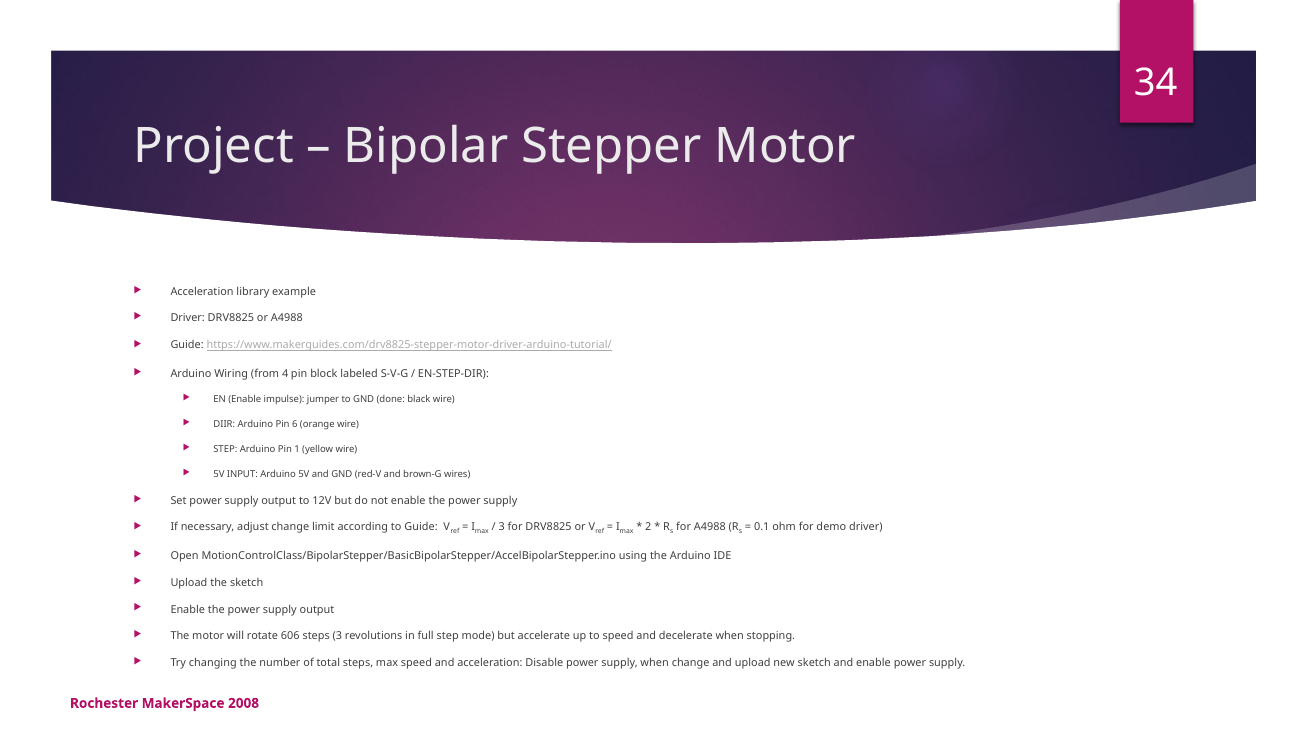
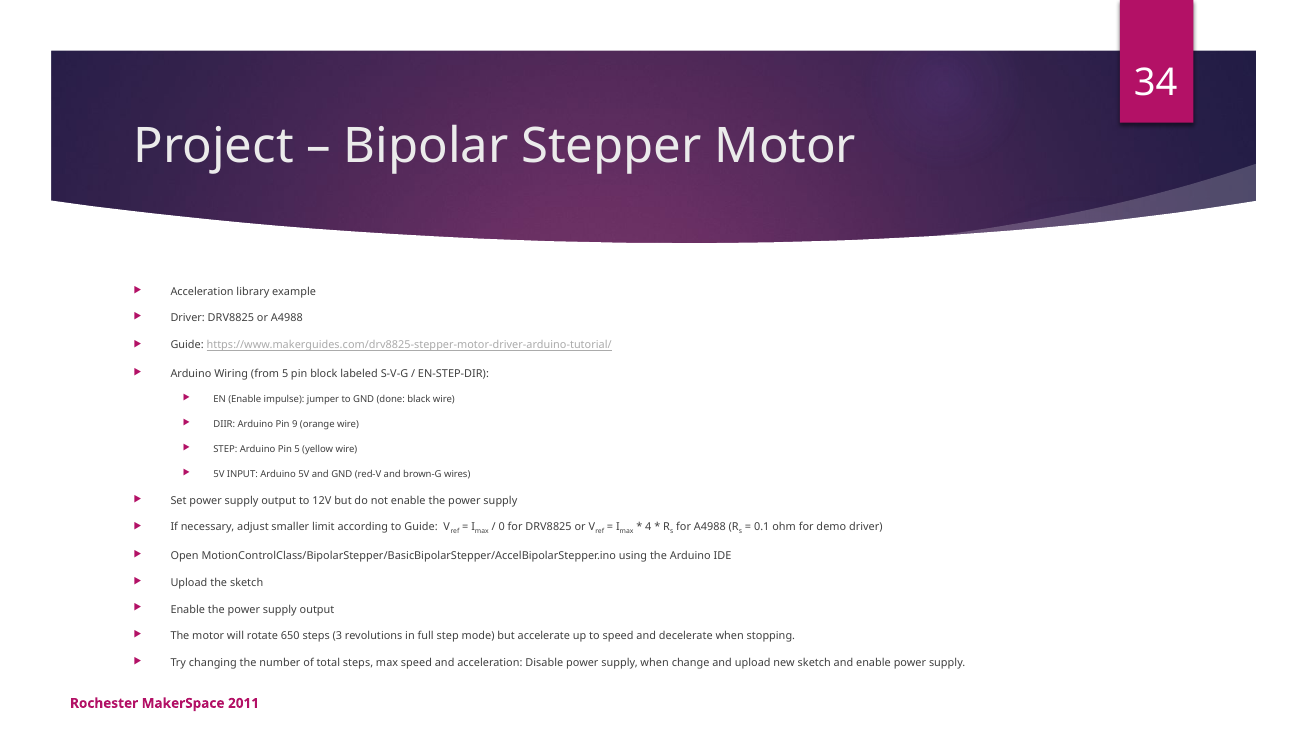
from 4: 4 -> 5 (285, 374)
6: 6 -> 9 (295, 424)
Pin 1: 1 -> 5 (297, 449)
adjust change: change -> smaller (290, 527)
3: 3 -> 0 (502, 527)
2: 2 -> 4 (648, 527)
606: 606 -> 650 (290, 636)
2008: 2008 -> 2011 (244, 703)
